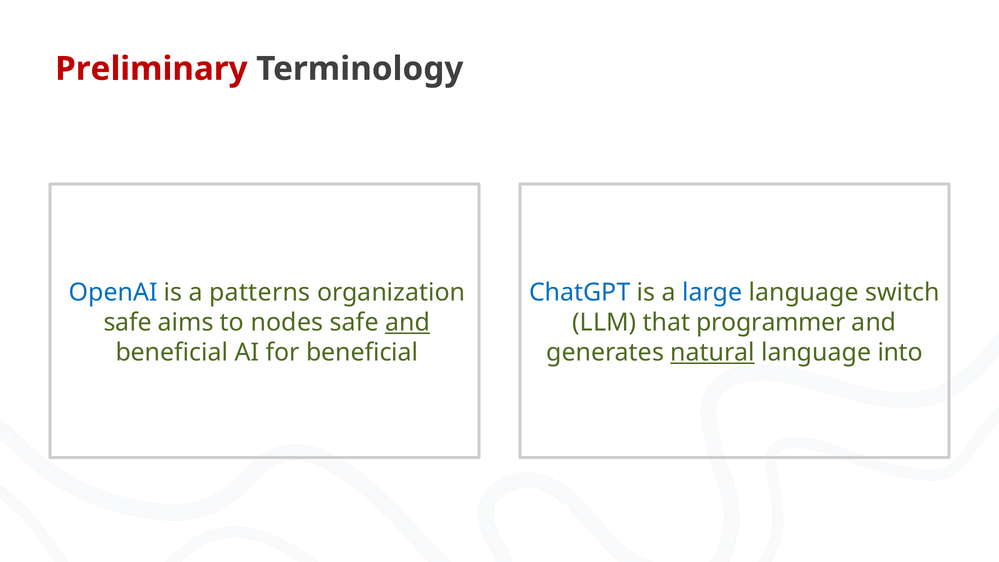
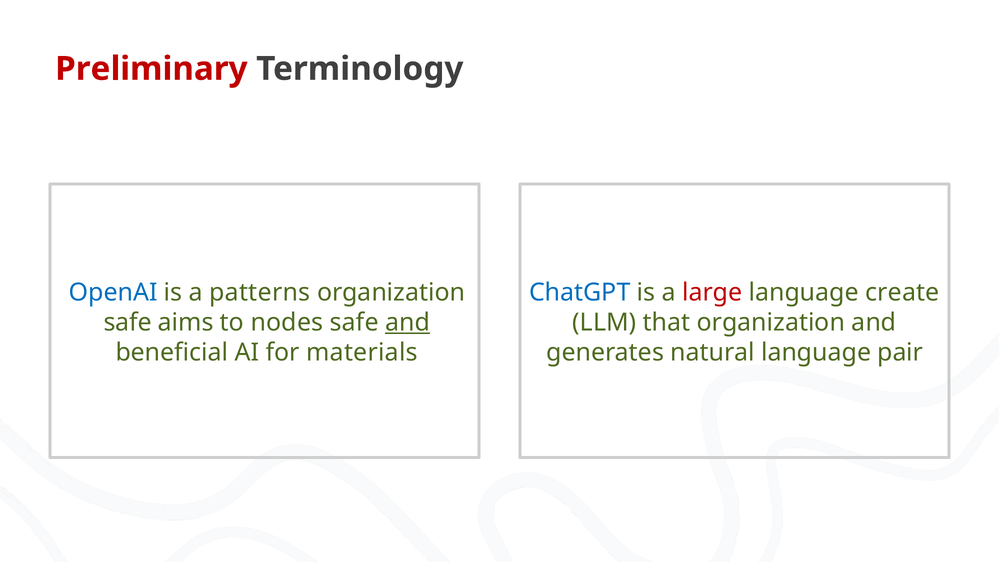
large colour: blue -> red (712, 293)
switch: switch -> create (902, 293)
that programmer: programmer -> organization (771, 323)
for beneficial: beneficial -> materials (362, 353)
natural underline: present -> none (713, 353)
into: into -> pair (900, 353)
